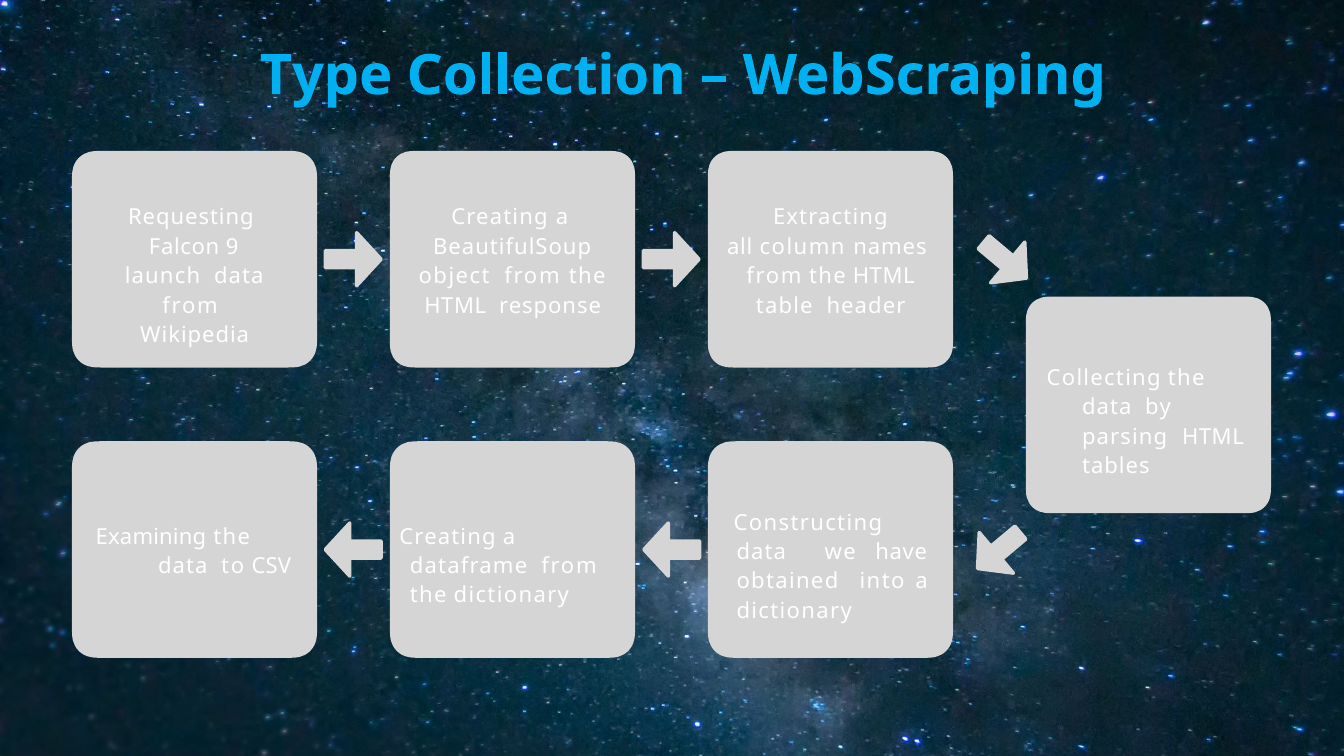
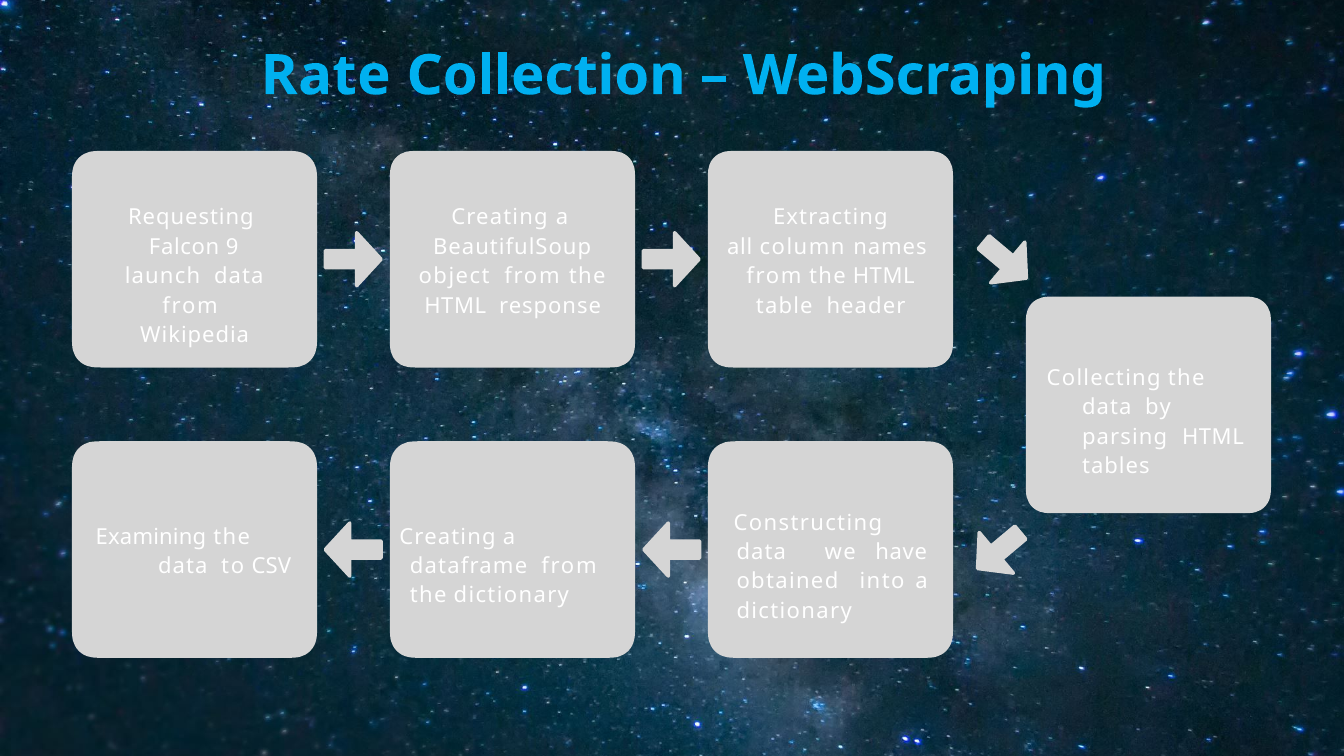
Type: Type -> Rate (326, 76)
